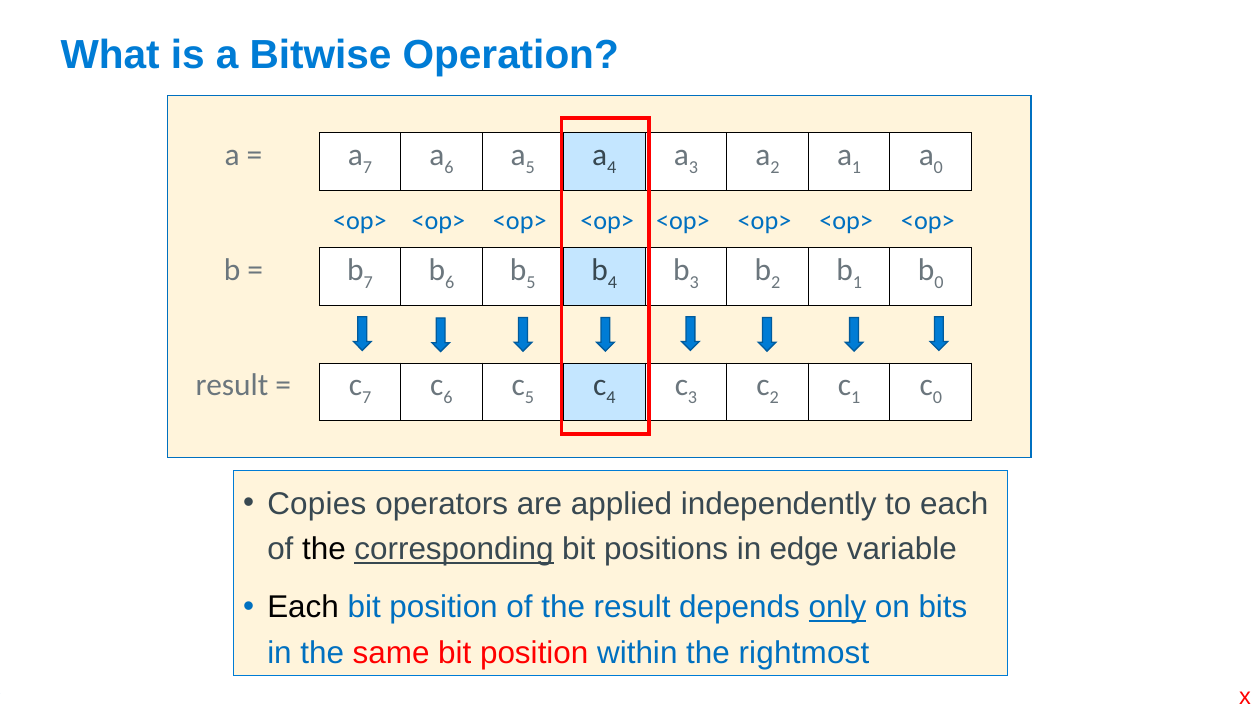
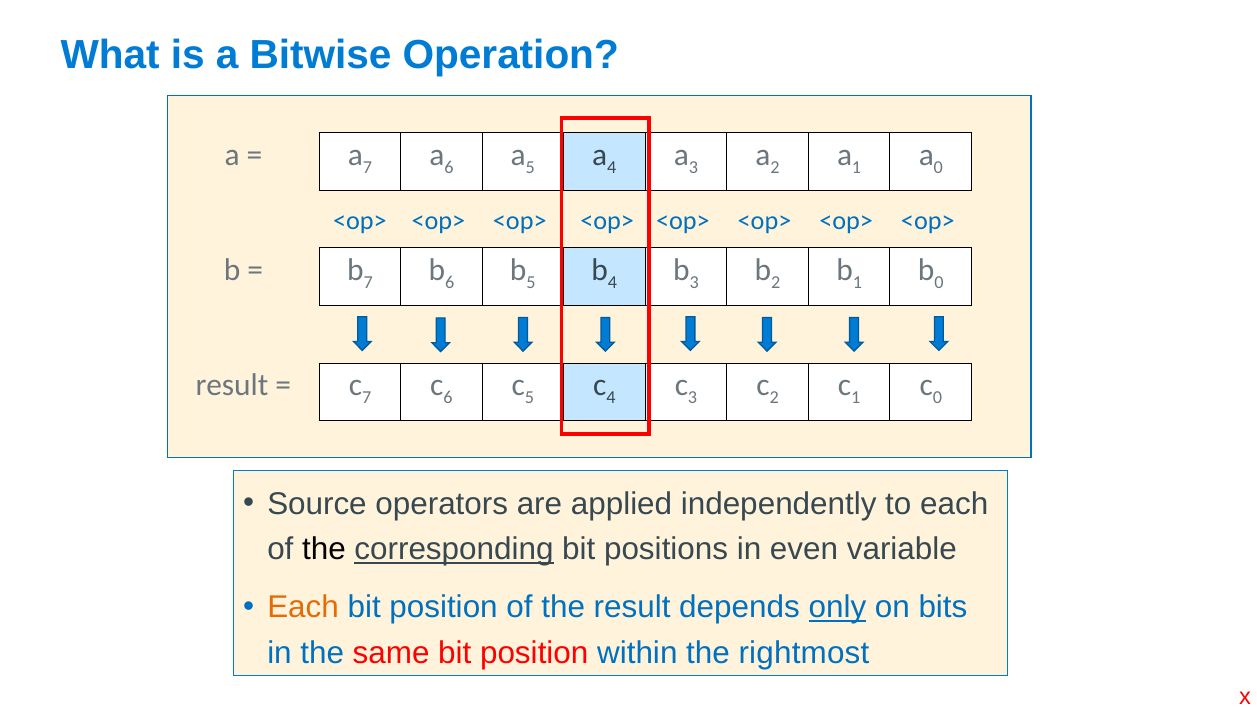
Copies: Copies -> Source (317, 504)
edge: edge -> even (804, 549)
Each colour: black -> orange (303, 608)
